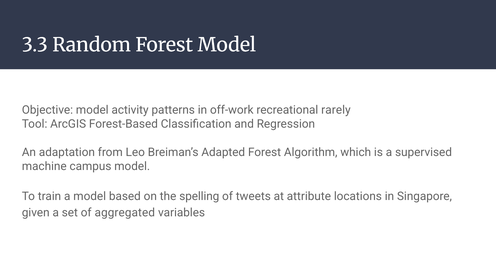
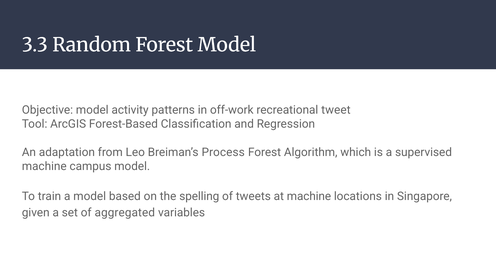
rarely: rarely -> tweet (336, 110)
Adapted: Adapted -> Process (223, 152)
at attribute: attribute -> machine (309, 196)
